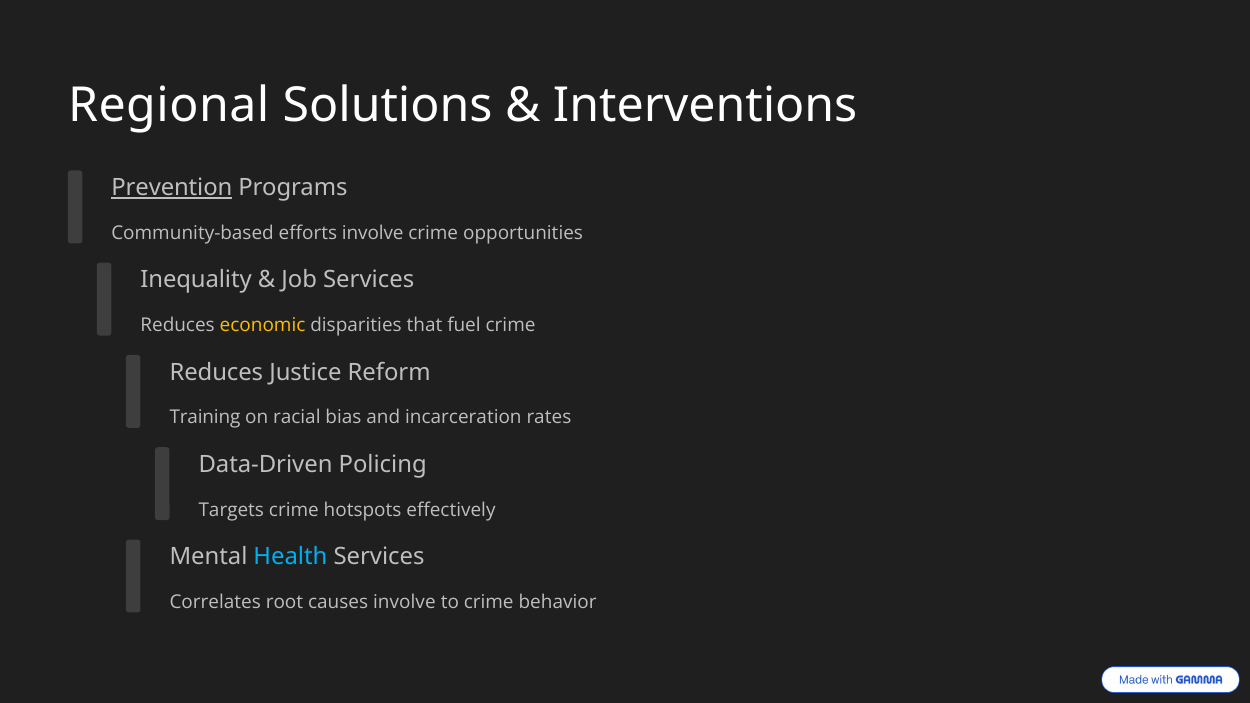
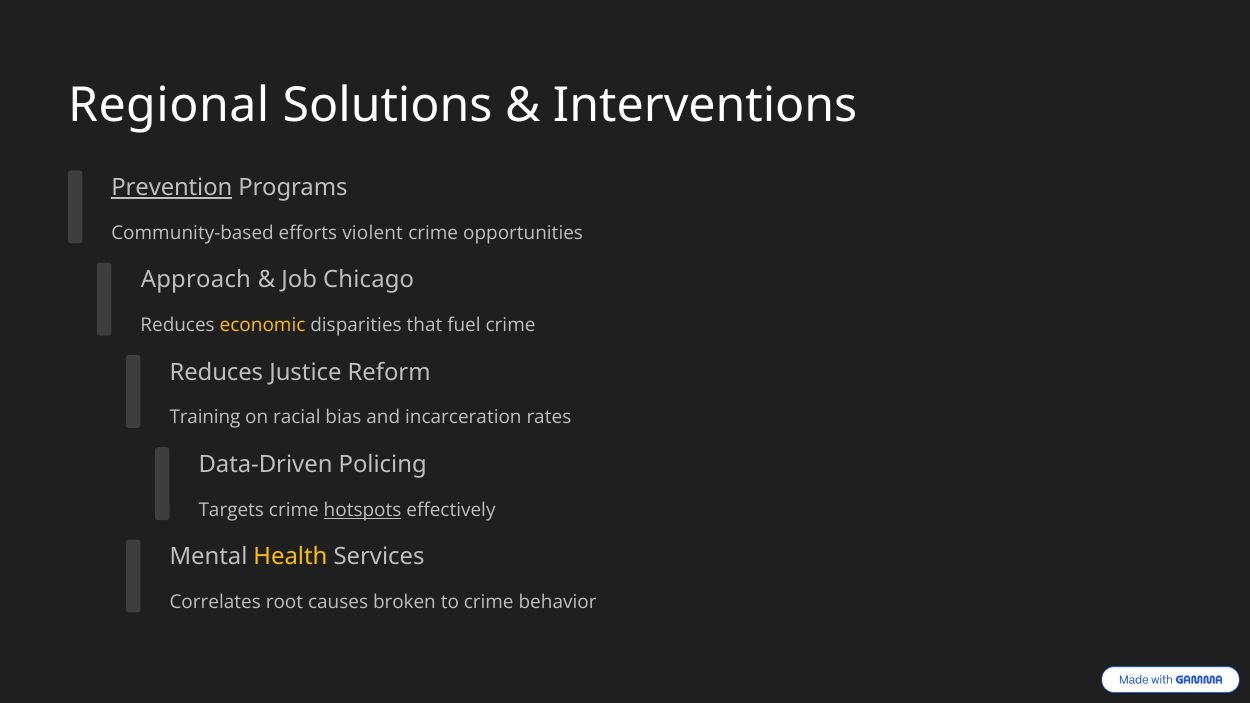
efforts involve: involve -> violent (373, 233)
Inequality: Inequality -> Approach (196, 280)
Job Services: Services -> Chicago (369, 280)
hotspots underline: none -> present (363, 510)
Health colour: light blue -> yellow (290, 557)
causes involve: involve -> broken (404, 602)
